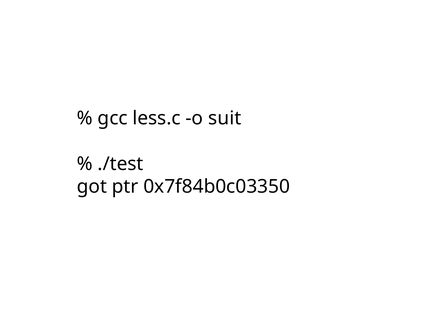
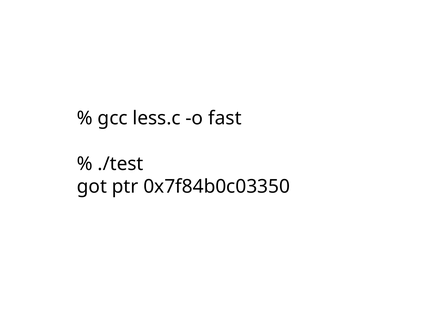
suit: suit -> fast (225, 118)
